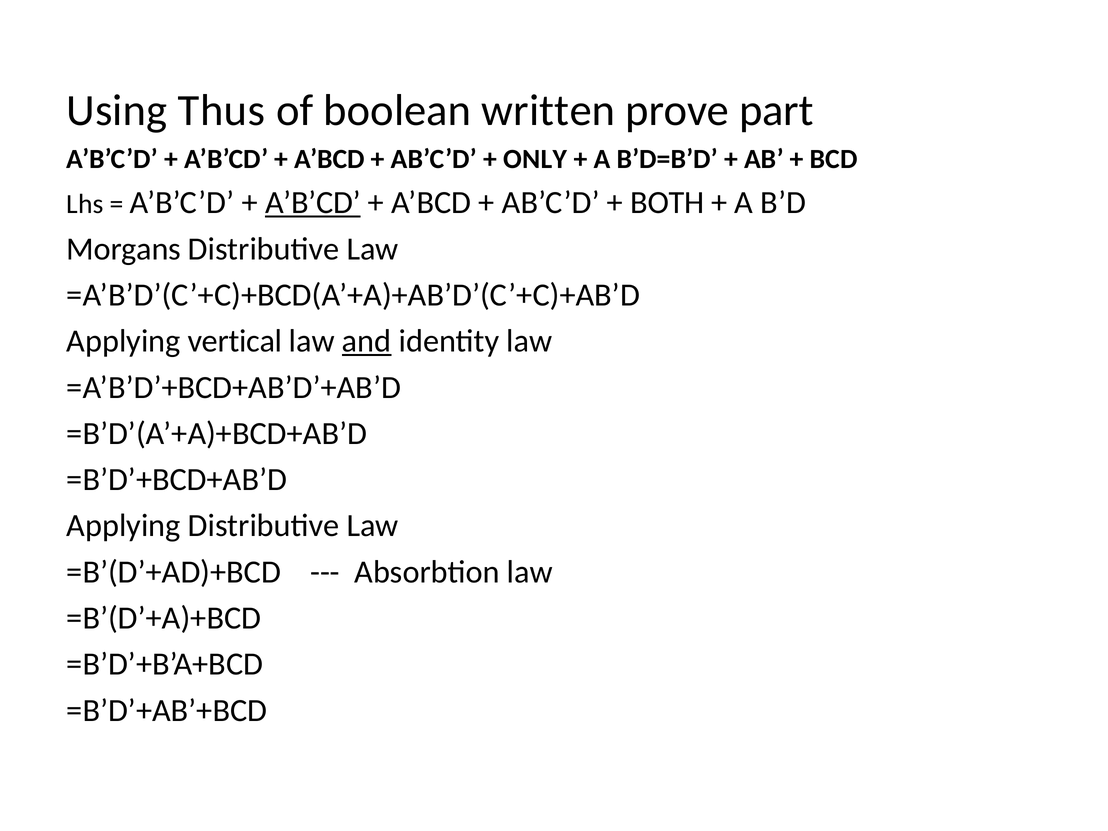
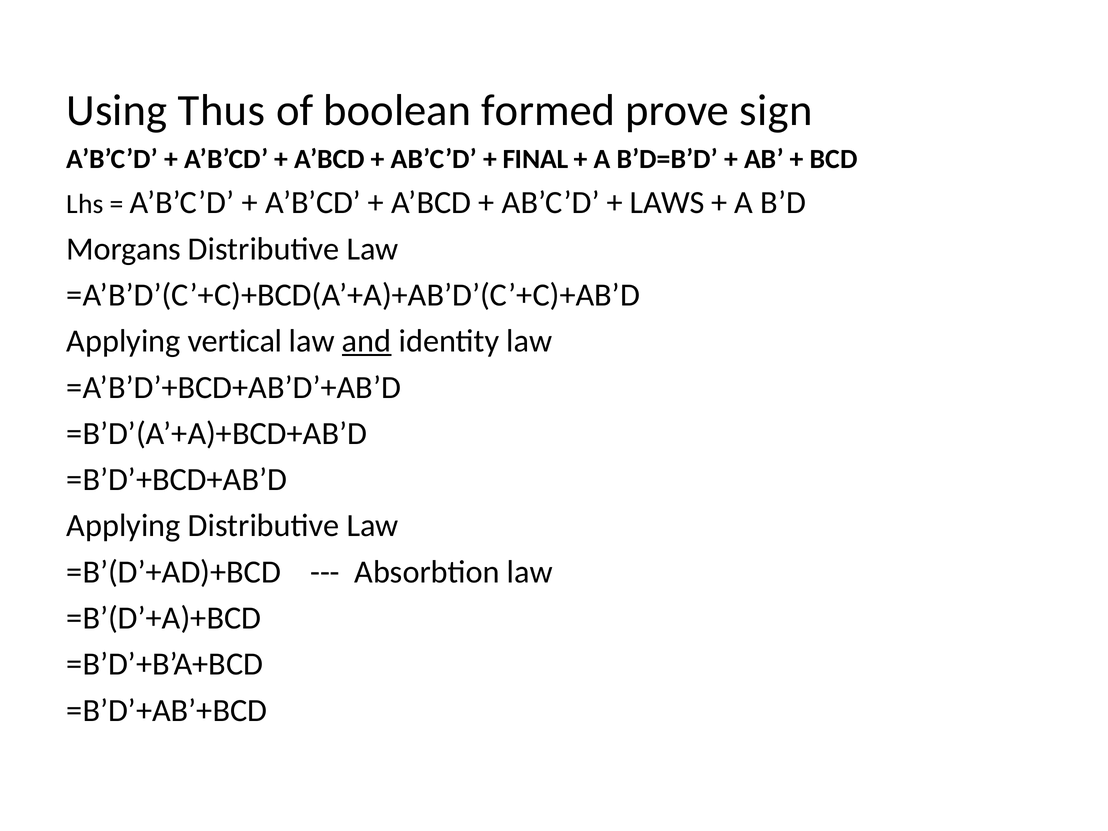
written: written -> formed (548, 111)
part: part -> sign (776, 111)
ONLY: ONLY -> FINAL (535, 159)
A’B’CD underline: present -> none (313, 203)
BOTH: BOTH -> LAWS (667, 203)
